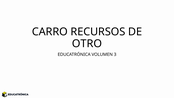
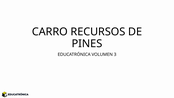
OTRO: OTRO -> PINES (87, 43)
